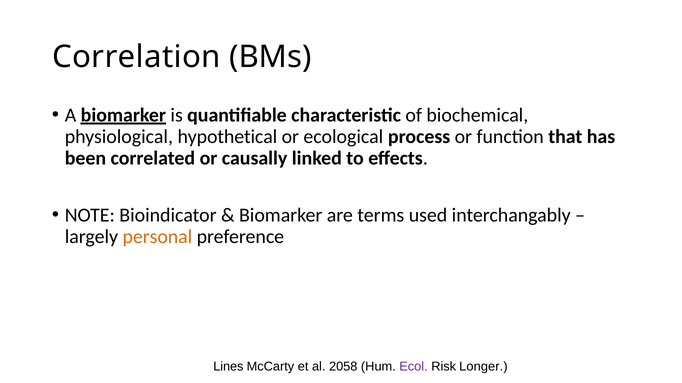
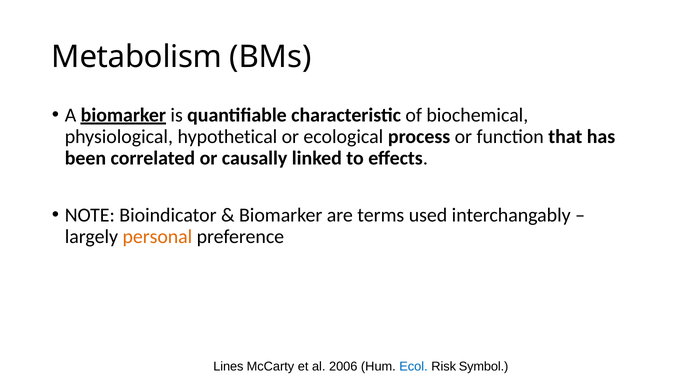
Correlation: Correlation -> Metabolism (137, 57)
2058: 2058 -> 2006 (343, 367)
Ecol colour: purple -> blue (414, 367)
Longer: Longer -> Symbol (484, 367)
